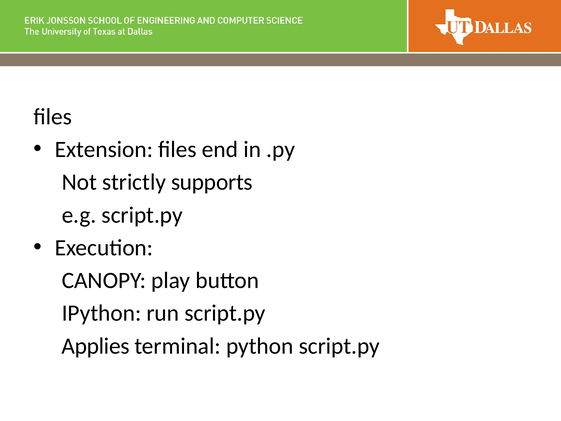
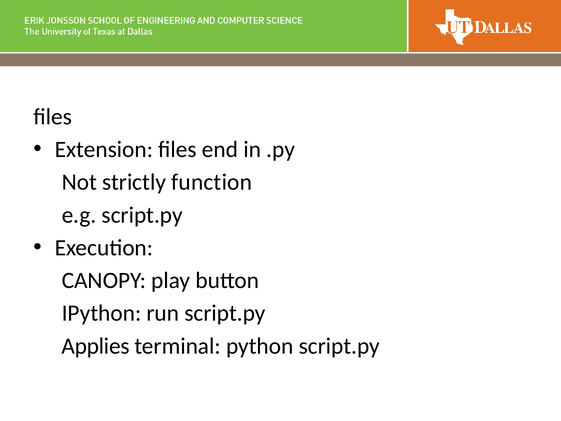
supports: supports -> function (212, 182)
